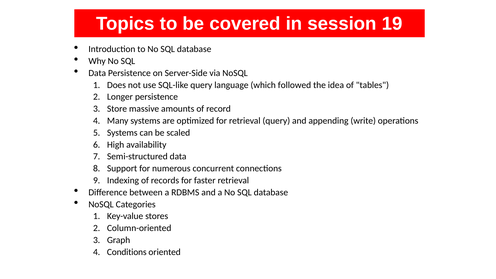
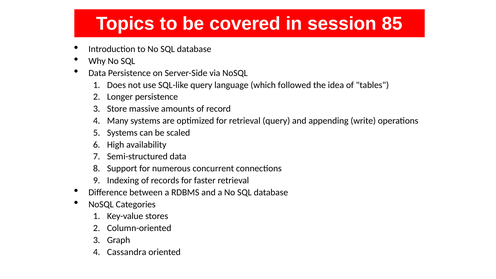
19: 19 -> 85 (392, 24)
Conditions: Conditions -> Cassandra (127, 252)
